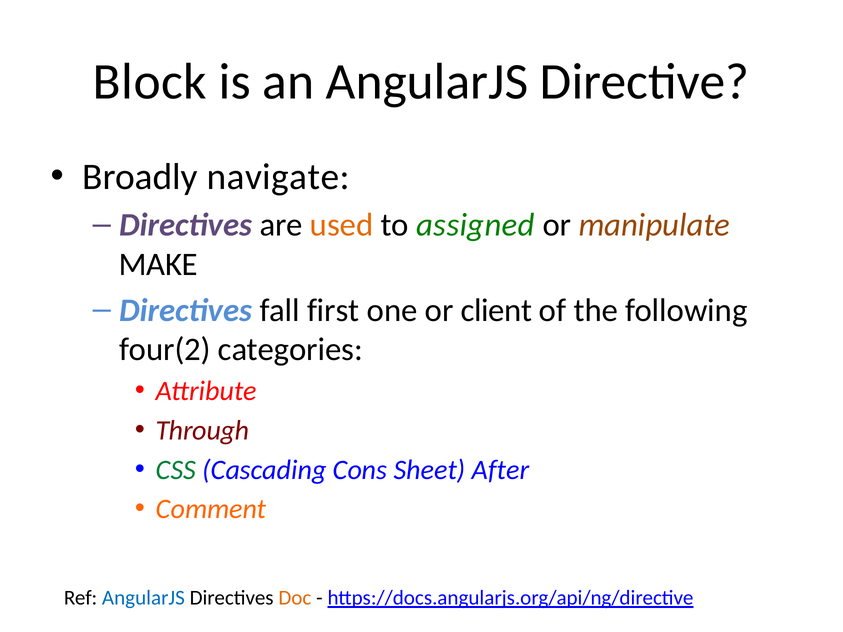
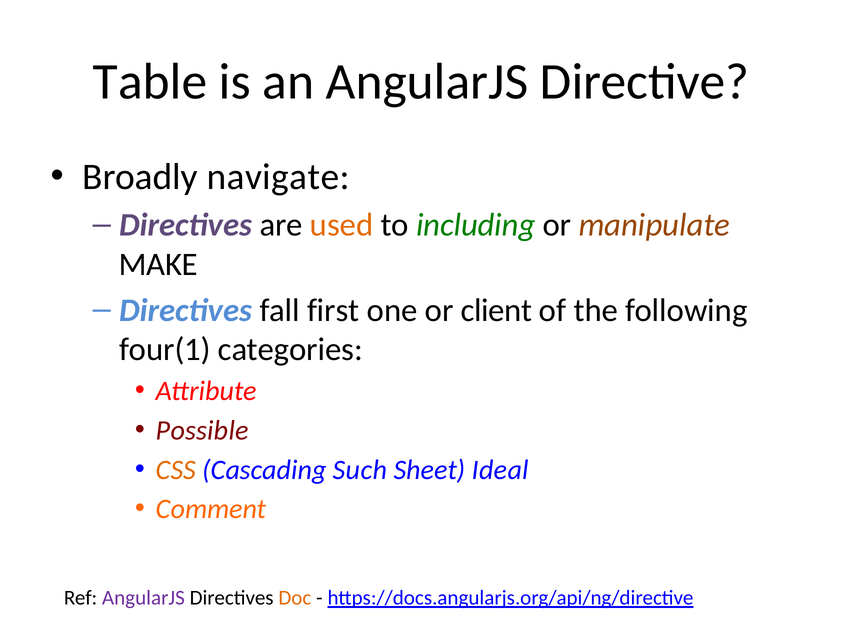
Block: Block -> Table (150, 82)
assigned: assigned -> including (476, 225)
four(2: four(2 -> four(1 (165, 350)
Through: Through -> Possible (202, 431)
CSS colour: green -> orange (176, 470)
Cons: Cons -> Such (360, 470)
After: After -> Ideal (500, 470)
AngularJS colour: blue -> purple (143, 598)
